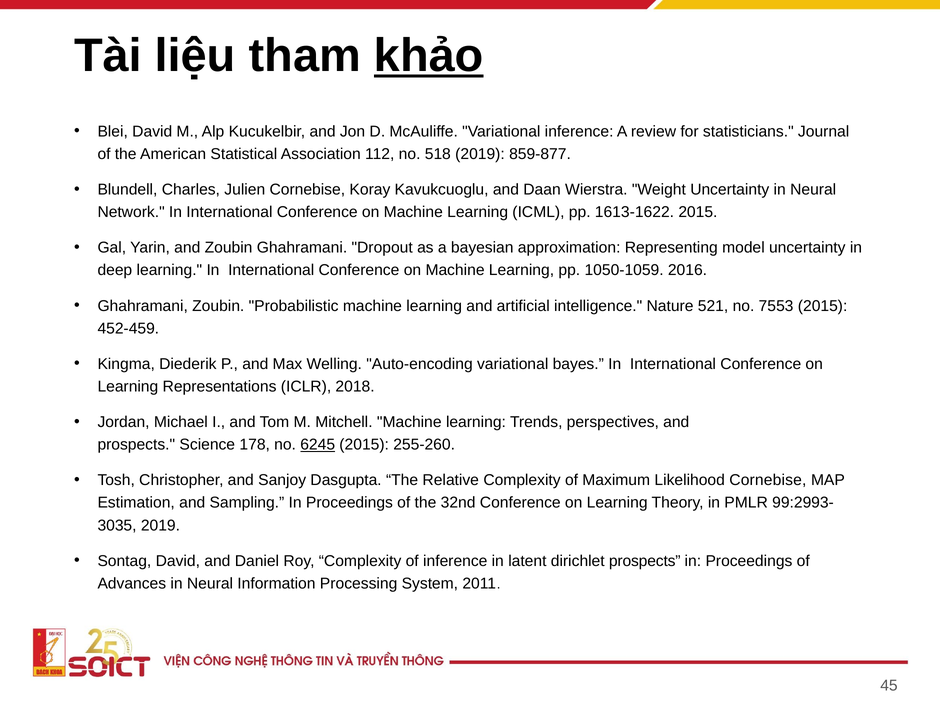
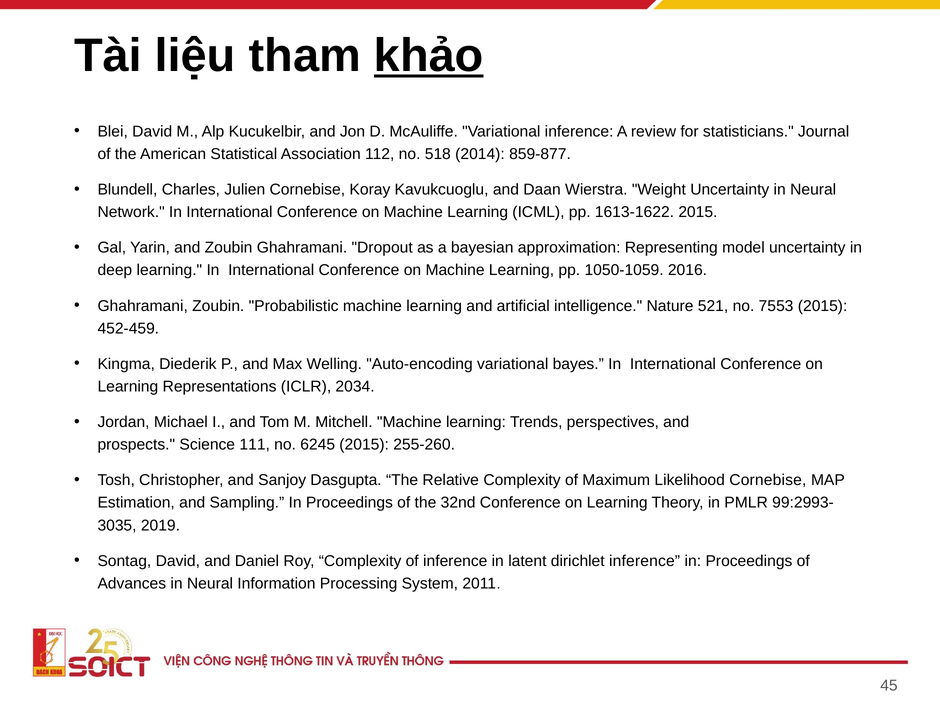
518 2019: 2019 -> 2014 (480, 154)
2018: 2018 -> 2034 (355, 387)
178: 178 -> 111 (255, 445)
6245 underline: present -> none (318, 445)
dirichlet prospects: prospects -> inference (645, 561)
